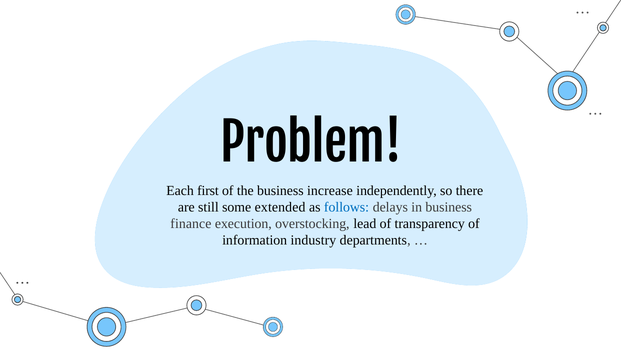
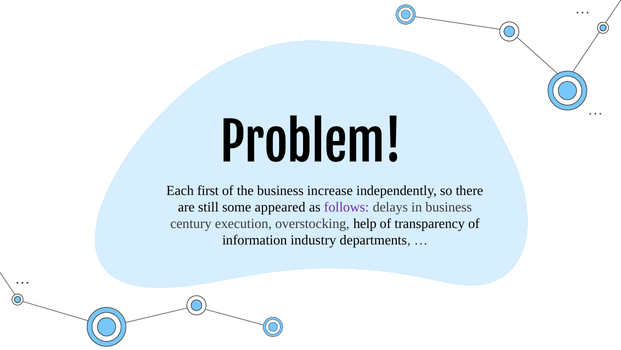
extended: extended -> appeared (280, 207)
follows colour: blue -> purple (347, 207)
finance: finance -> century (191, 223)
lead: lead -> help (365, 223)
